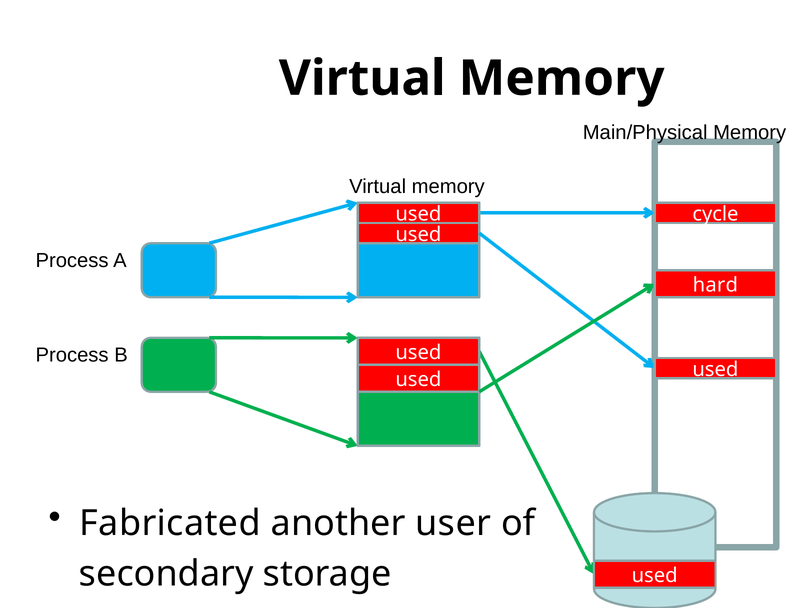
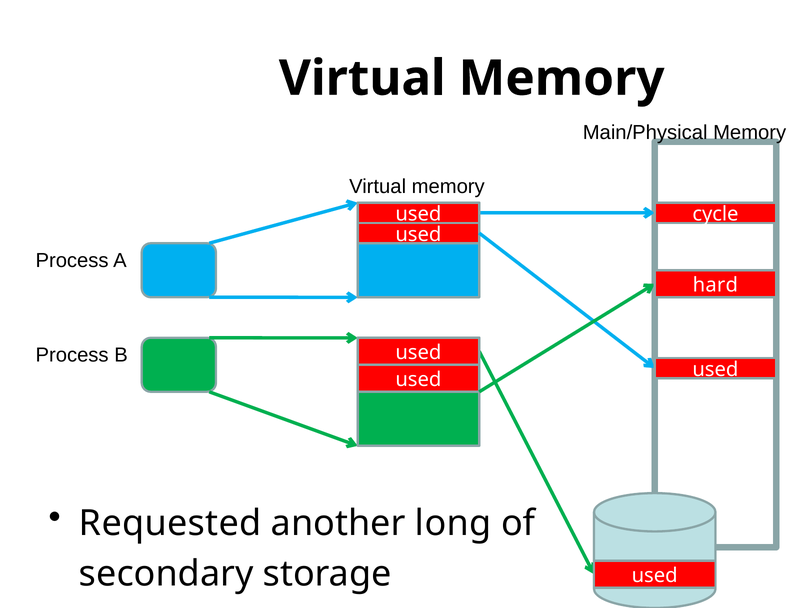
Fabricated: Fabricated -> Requested (170, 523)
user: user -> long (453, 523)
